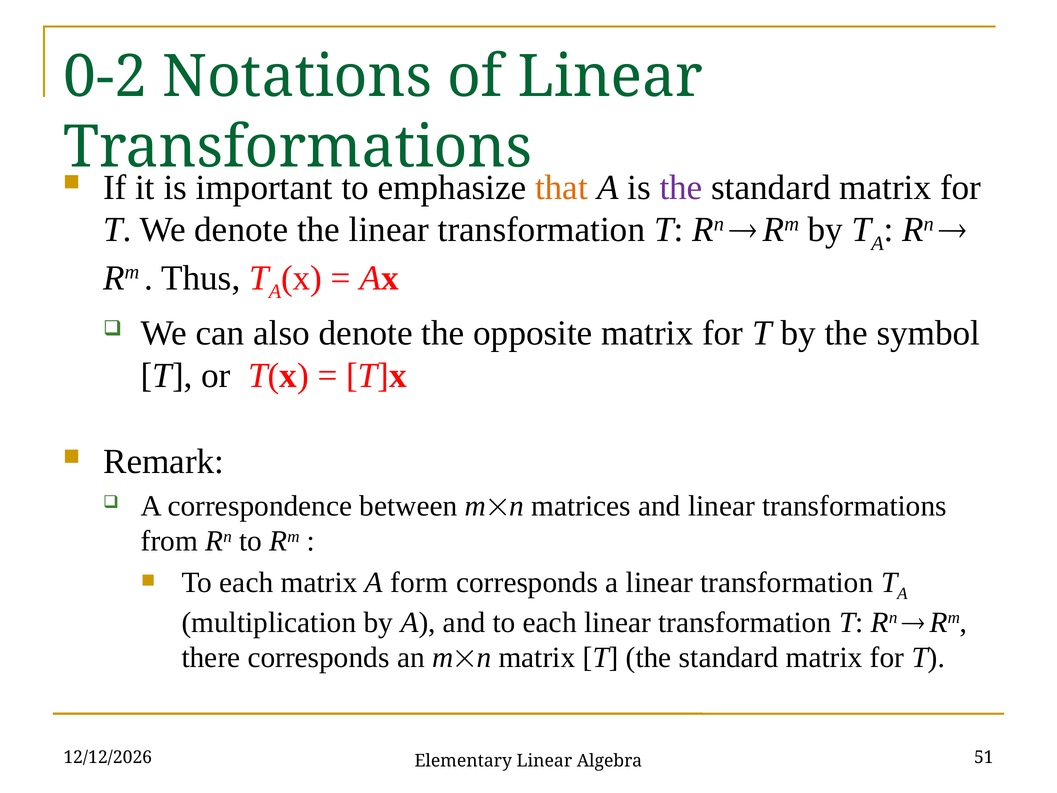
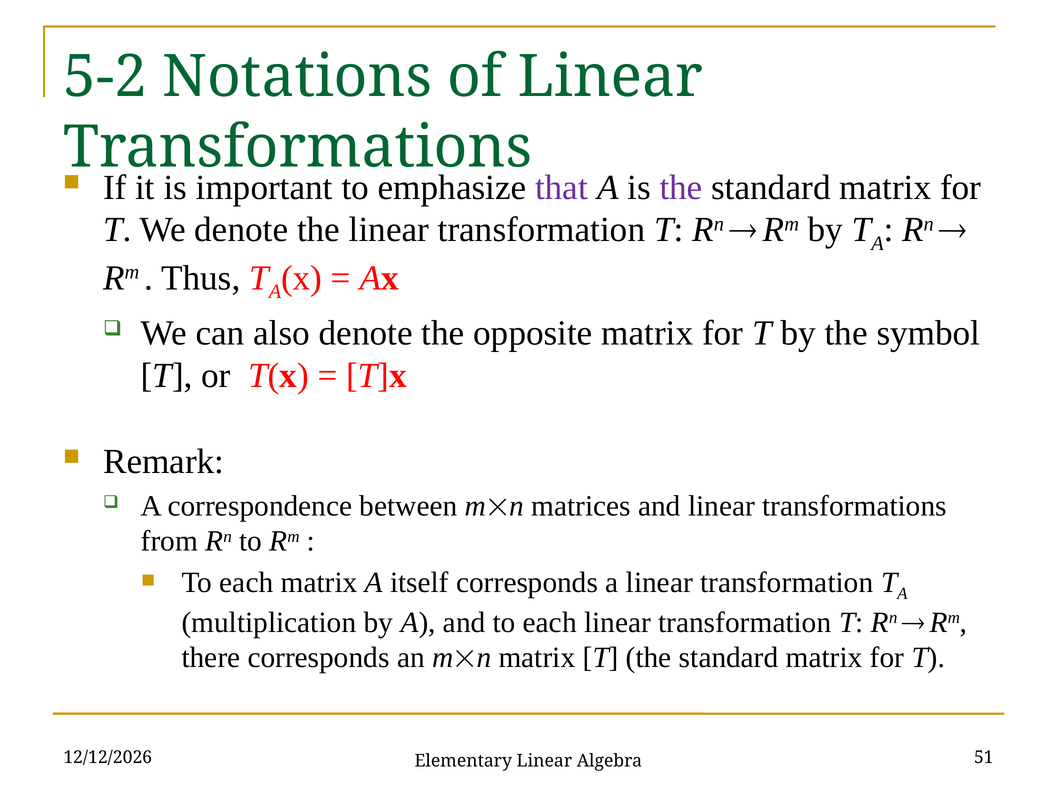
0-2: 0-2 -> 5-2 (105, 77)
that colour: orange -> purple (561, 187)
form: form -> itself (419, 582)
